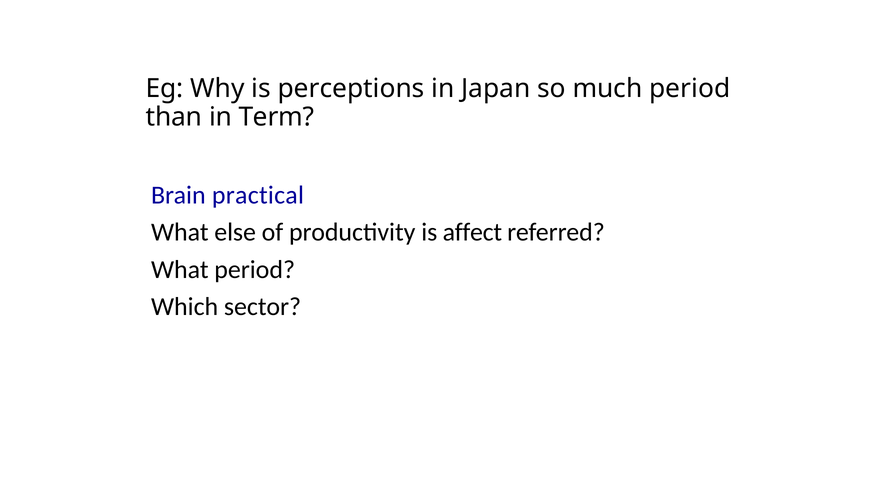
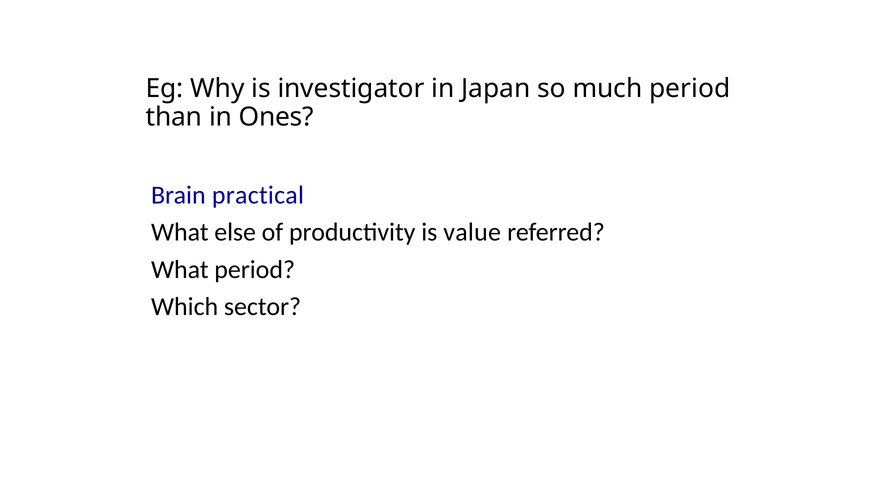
perceptions: perceptions -> investigator (351, 88)
Term: Term -> Ones (276, 117)
affect: affect -> value (472, 232)
